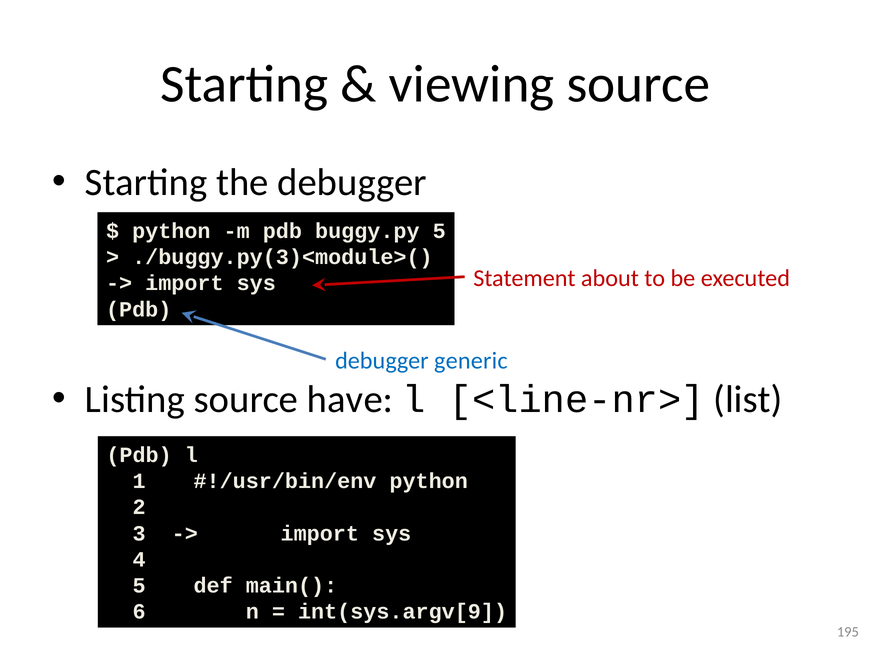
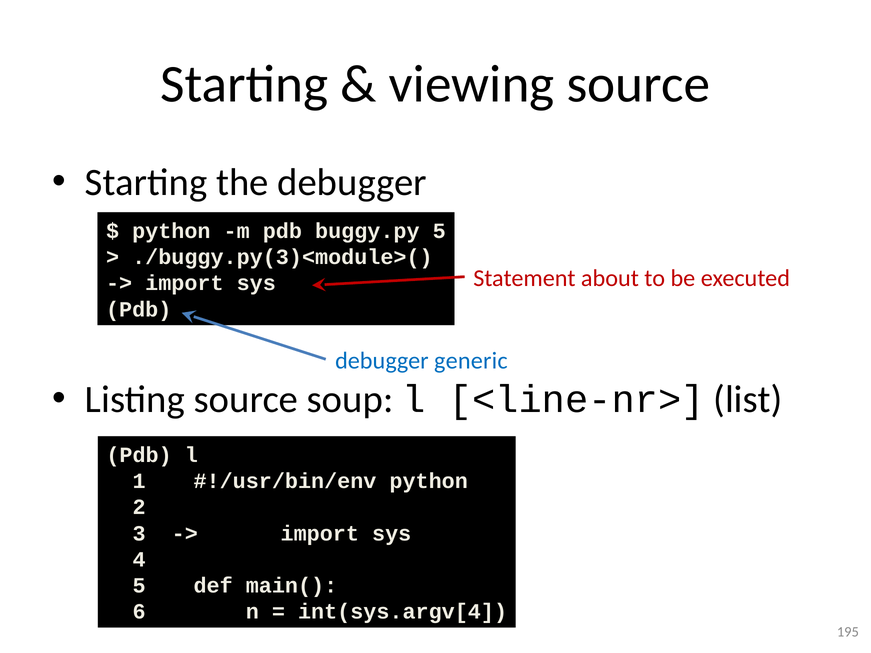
have: have -> soup (350, 400)
int(sys.argv[9: int(sys.argv[9 -> int(sys.argv[4 (403, 612)
